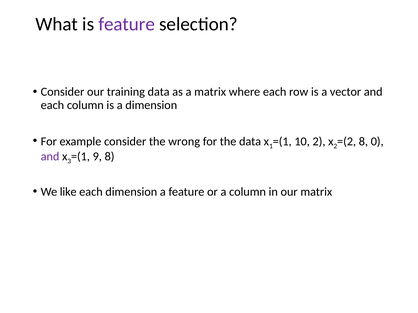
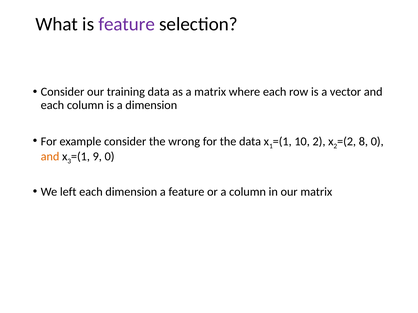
and colour: purple -> orange (50, 157)
9 8: 8 -> 0 (110, 157)
like: like -> left (68, 192)
